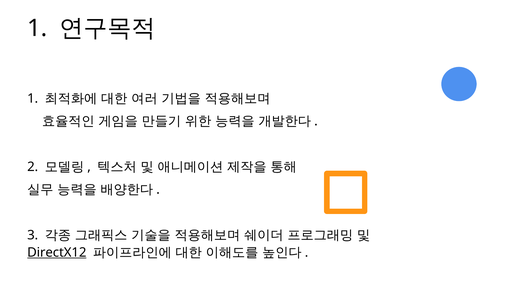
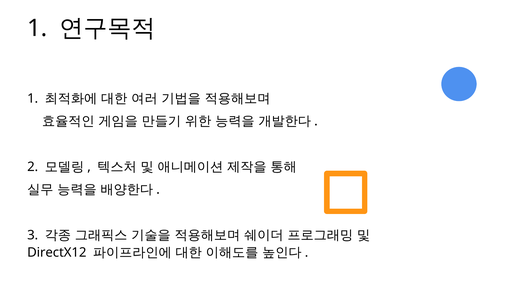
DirectX12 underline: present -> none (57, 253)
